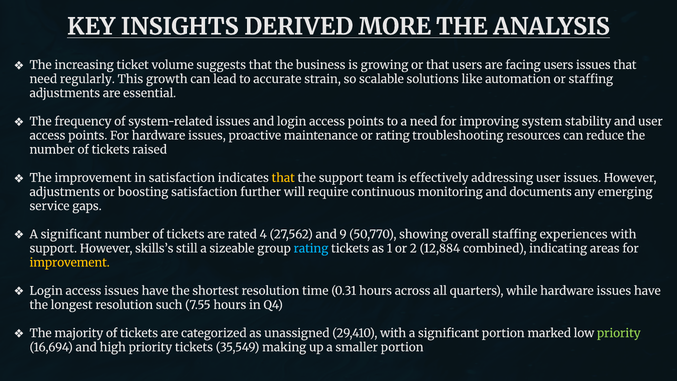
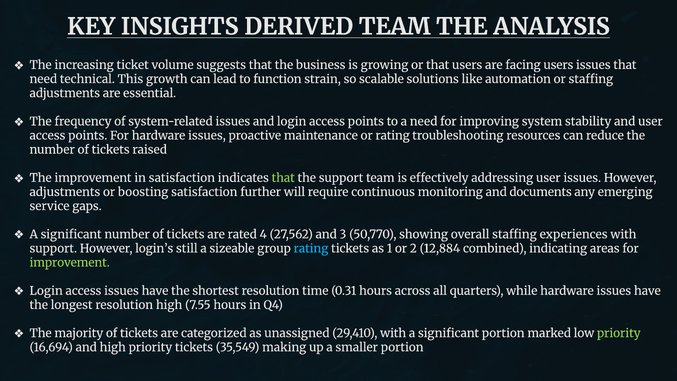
DERIVED MORE: MORE -> TEAM (395, 27)
regularly: regularly -> technical (87, 79)
accurate: accurate -> function (277, 79)
that colour: yellow -> light green (283, 178)
9: 9 -> 3 (343, 234)
skills’s: skills’s -> login’s (154, 248)
improvement colour: yellow -> light green (70, 263)
resolution such: such -> high (169, 305)
